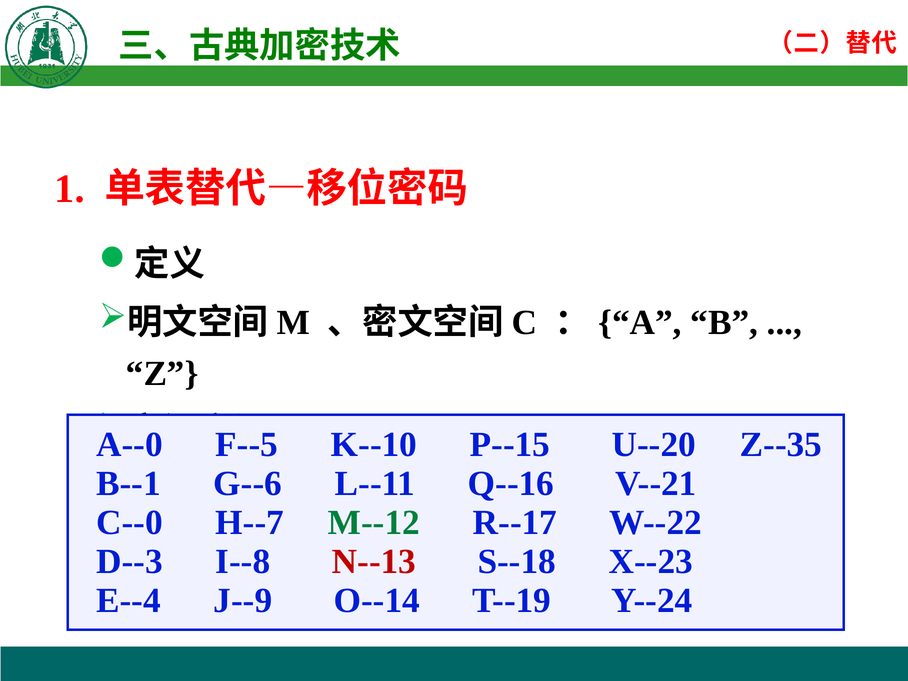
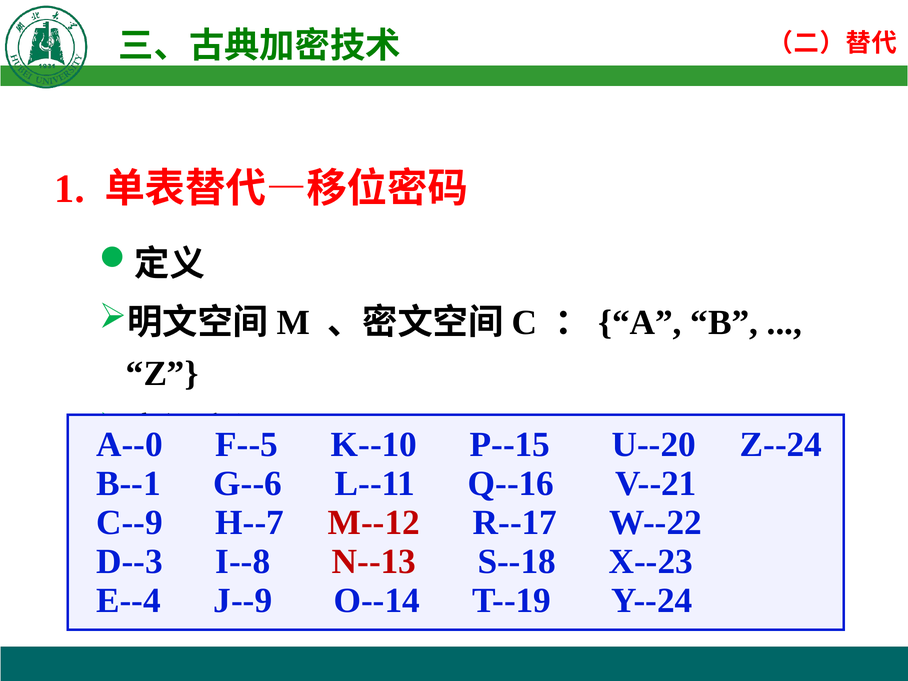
Z--35: Z--35 -> Z--24 (781, 444)
C--0: C--0 -> C--9 (129, 523)
M--12 colour: green -> red (374, 523)
